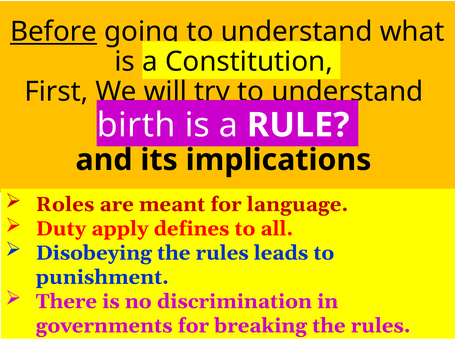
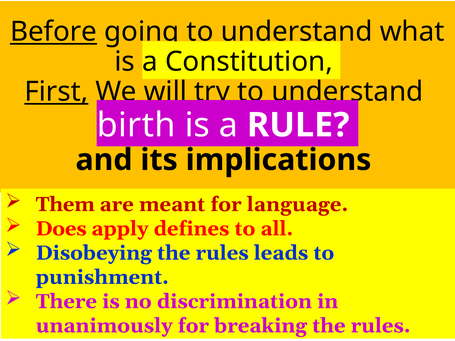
First underline: none -> present (56, 92)
Roles: Roles -> Them (65, 205)
Duty: Duty -> Does (61, 229)
governments: governments -> unanimously (104, 326)
